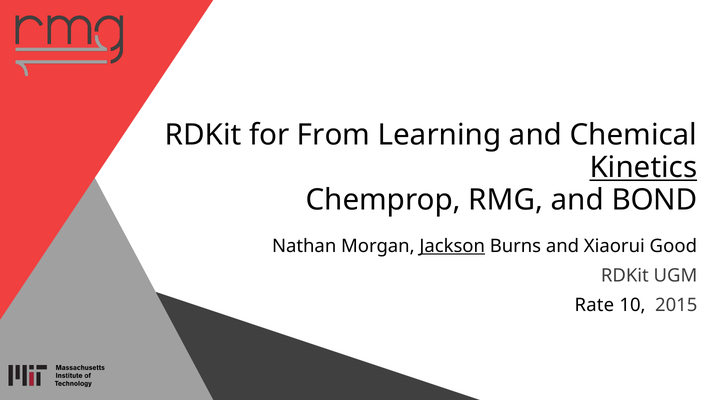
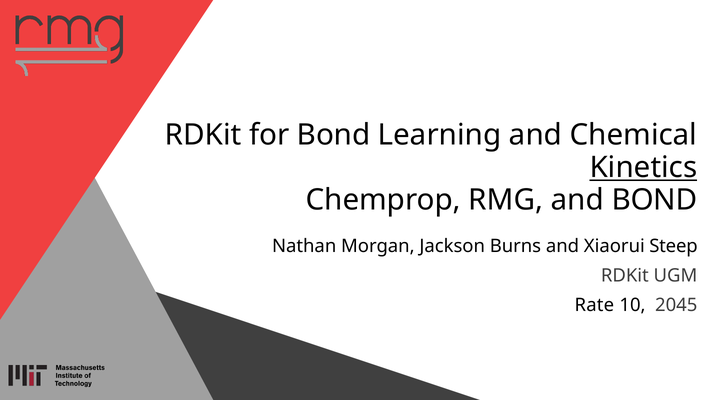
for From: From -> Bond (334, 135)
Jackson underline: present -> none (452, 246)
Good: Good -> Steep (673, 246)
2015: 2015 -> 2045 (676, 305)
